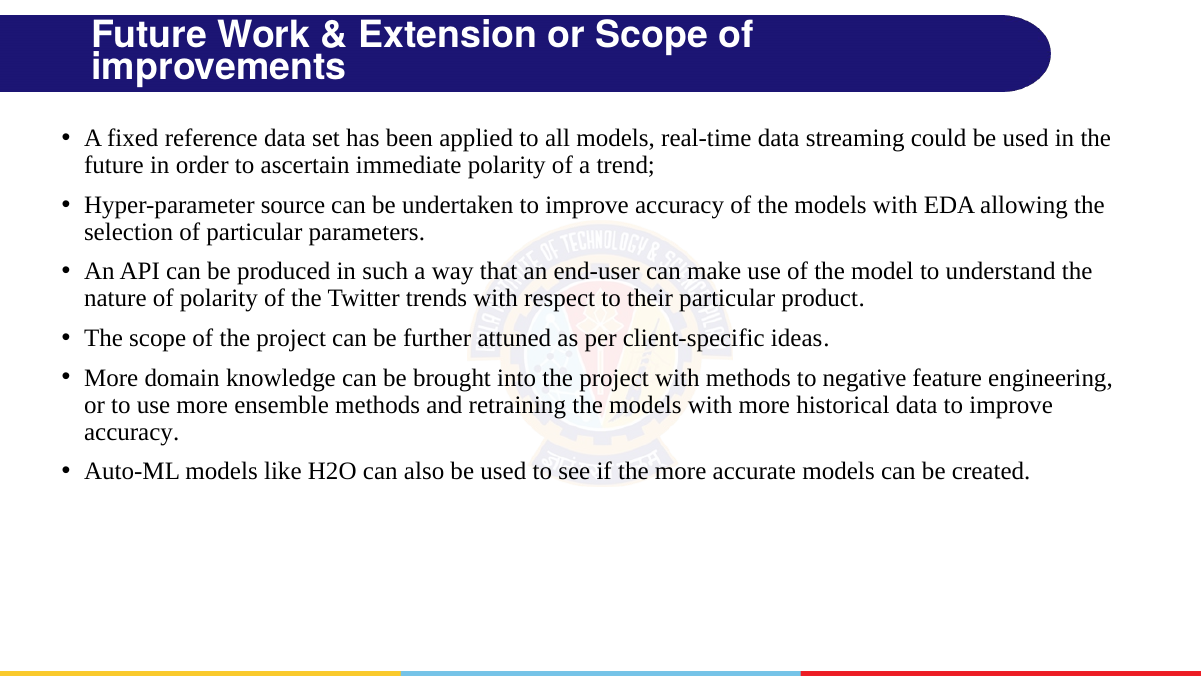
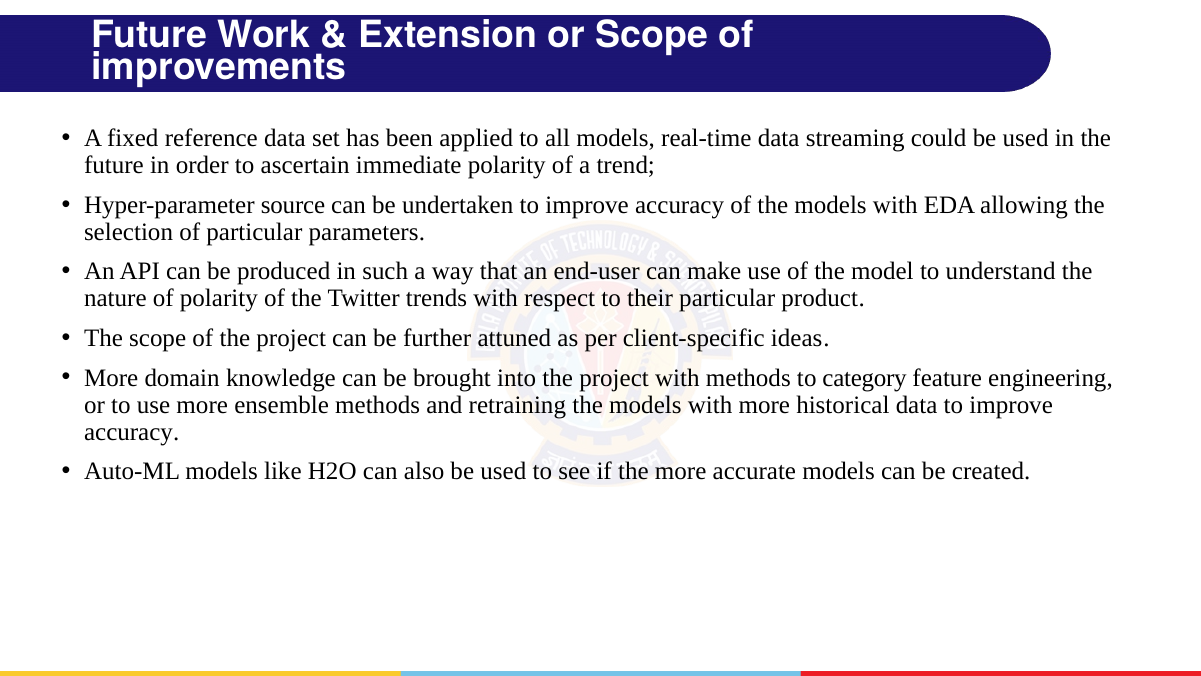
negative: negative -> category (865, 377)
